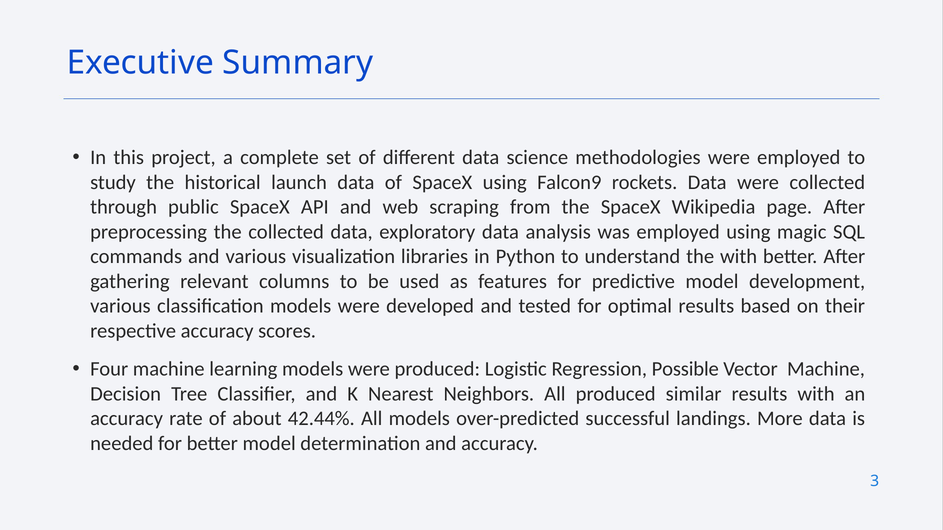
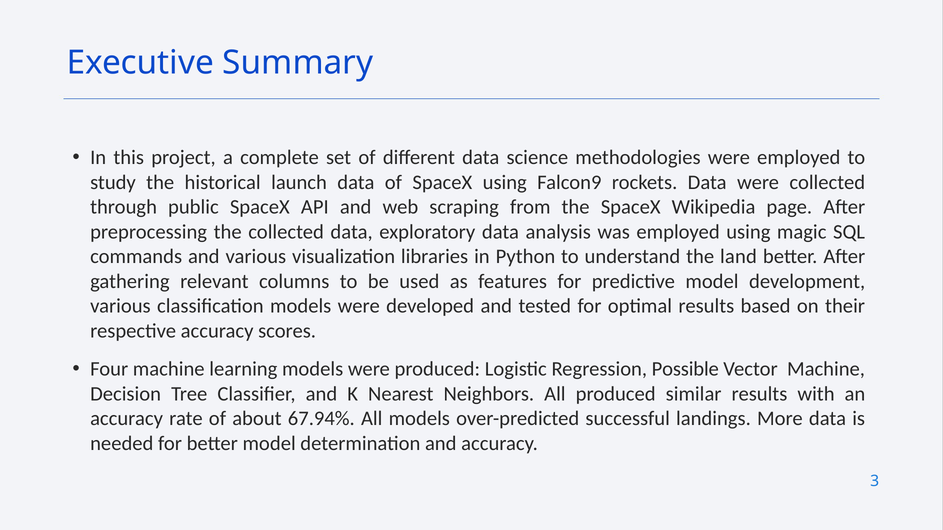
the with: with -> land (738, 257)
42.44%: 42.44% -> 67.94% (321, 419)
